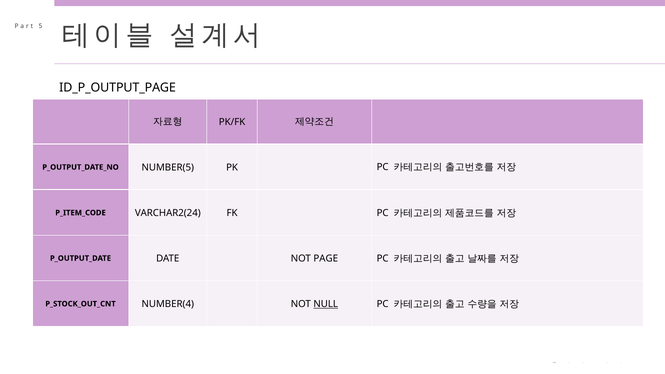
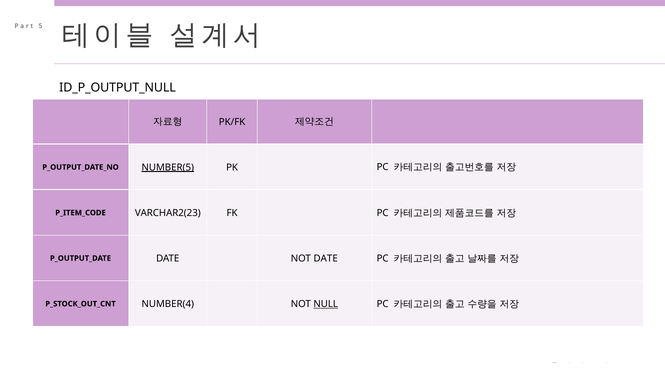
ID_P_OUTPUT_PAGE: ID_P_OUTPUT_PAGE -> ID_P_OUTPUT_NULL (118, 88)
NUMBER(5 underline: none -> present (168, 167)
VARCHAR2(24: VARCHAR2(24 -> VARCHAR2(23 (168, 213)
NOT PAGE: PAGE -> DATE (326, 258)
